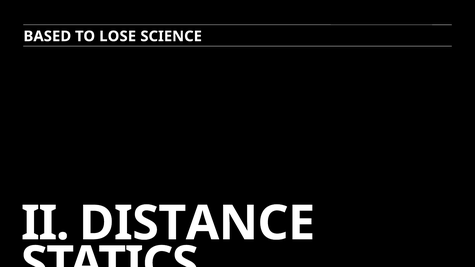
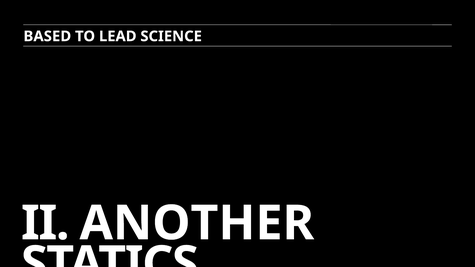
LOSE: LOSE -> LEAD (118, 36)
DISTANCE: DISTANCE -> ANOTHER (197, 223)
